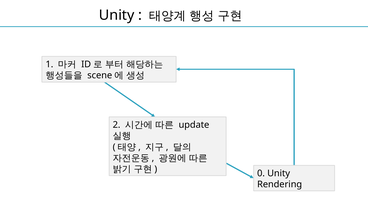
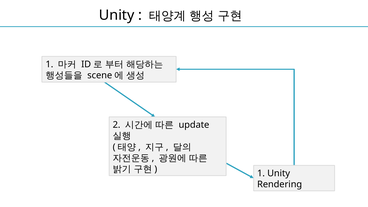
0: 0 -> 1 (261, 173)
